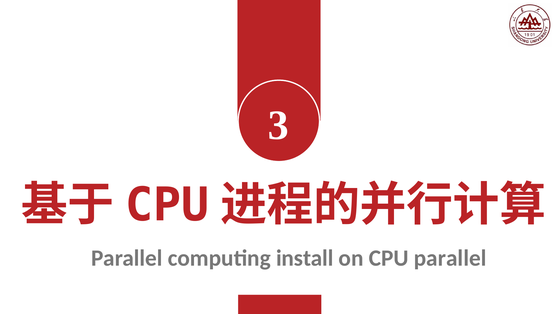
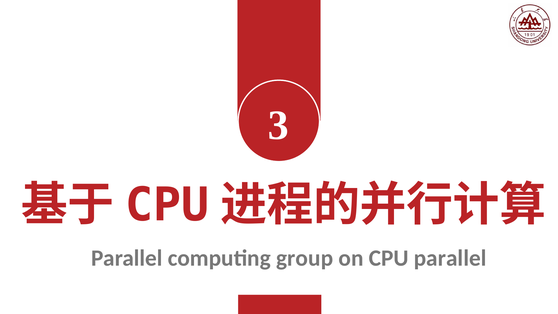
install: install -> group (305, 258)
